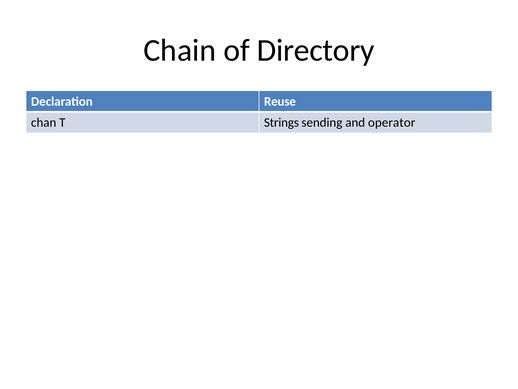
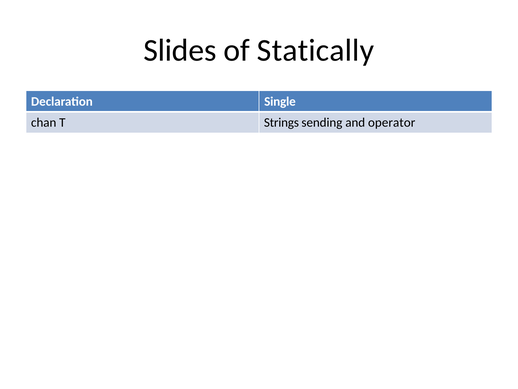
Chain: Chain -> Slides (180, 50)
Directory: Directory -> Statically (316, 50)
Reuse: Reuse -> Single (280, 101)
